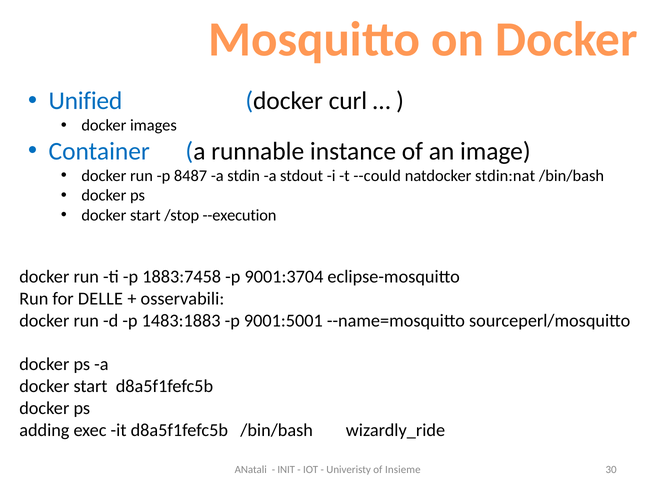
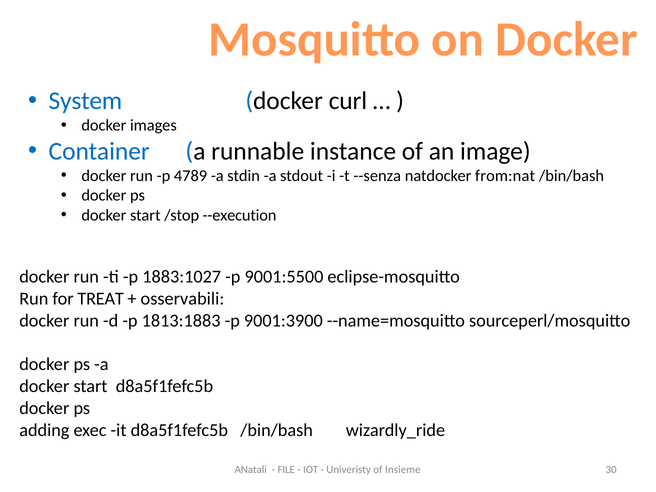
Unified: Unified -> System (85, 101)
8487: 8487 -> 4789 (191, 176)
--could: --could -> --senza (377, 176)
stdin:nat: stdin:nat -> from:nat (505, 176)
1883:7458: 1883:7458 -> 1883:1027 (182, 277)
9001:3704: 9001:3704 -> 9001:5500 (284, 277)
DELLE: DELLE -> TREAT (101, 299)
1483:1883: 1483:1883 -> 1813:1883 (181, 321)
9001:5001: 9001:5001 -> 9001:3900 (283, 321)
INIT: INIT -> FILE (286, 470)
